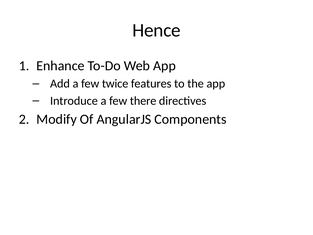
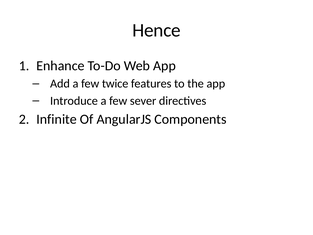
there: there -> sever (143, 101)
Modify: Modify -> Infinite (57, 119)
